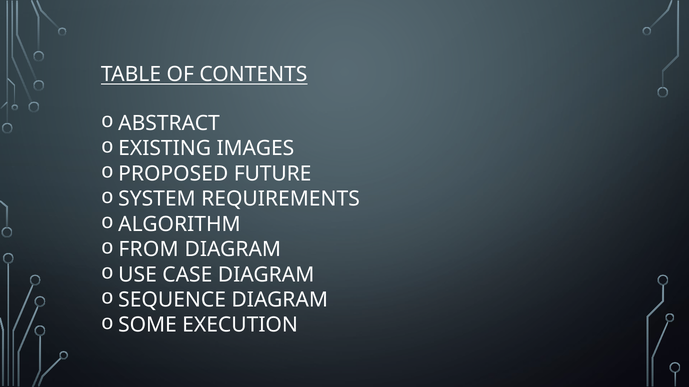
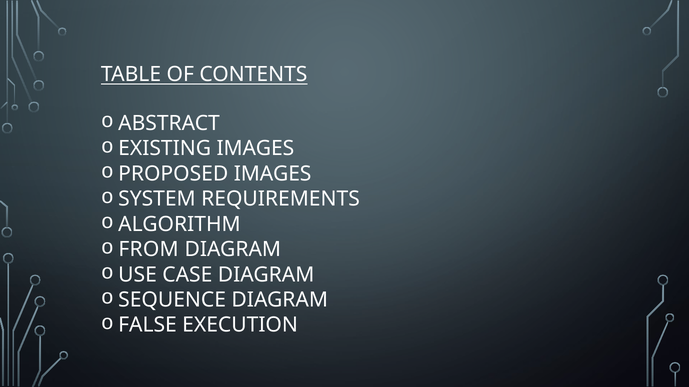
PROPOSED FUTURE: FUTURE -> IMAGES (273, 174)
SOME: SOME -> FALSE (148, 325)
